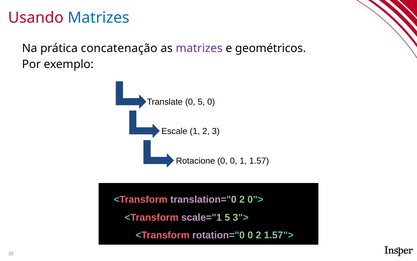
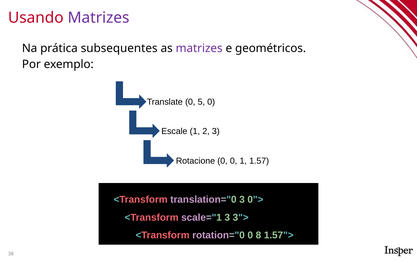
Matrizes colour: blue -> purple (99, 18)
concatenação: concatenação -> subsequentes (119, 48)
translation="0 2: 2 -> 3 (242, 199)
scale="1 5: 5 -> 3 (227, 217)
0 2: 2 -> 8 (258, 235)
